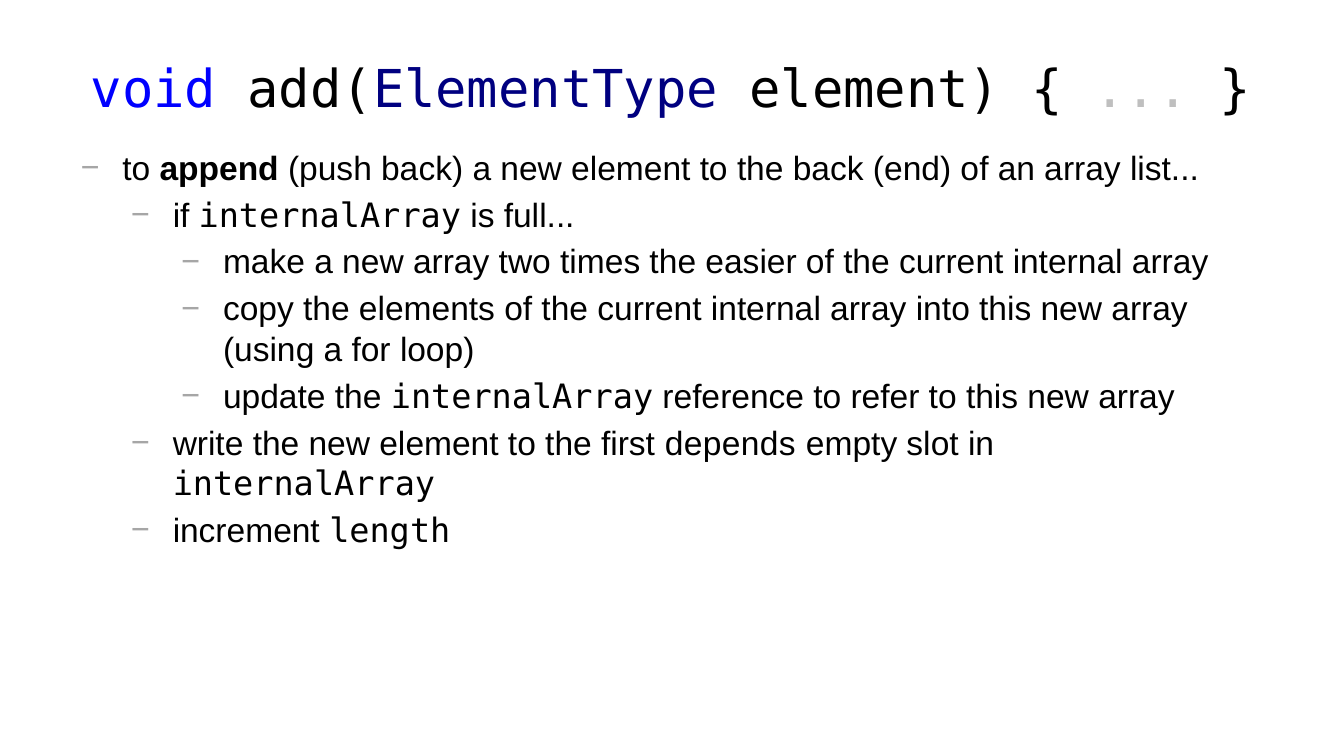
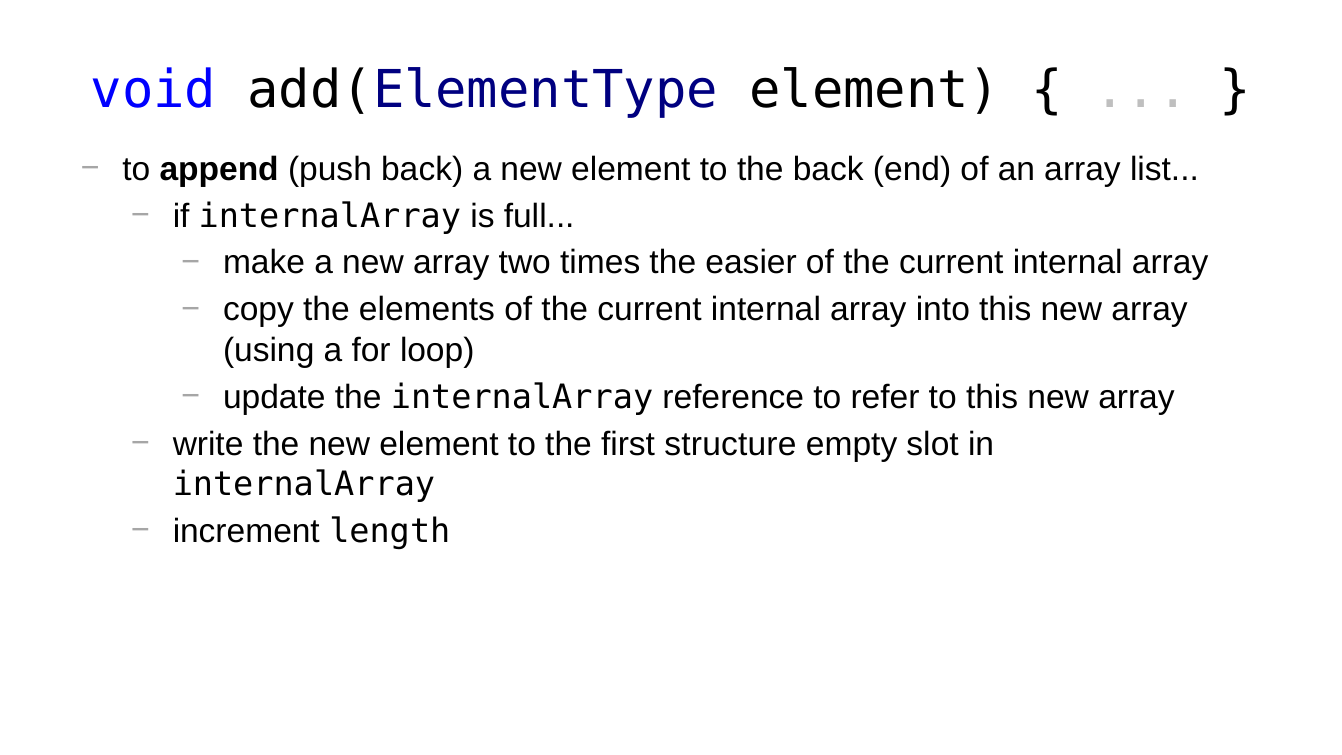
depends: depends -> structure (730, 444)
